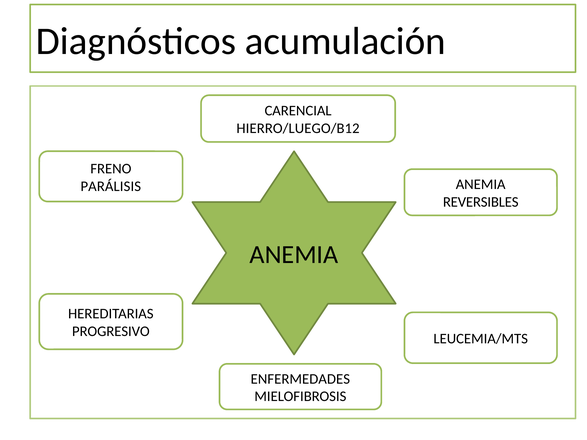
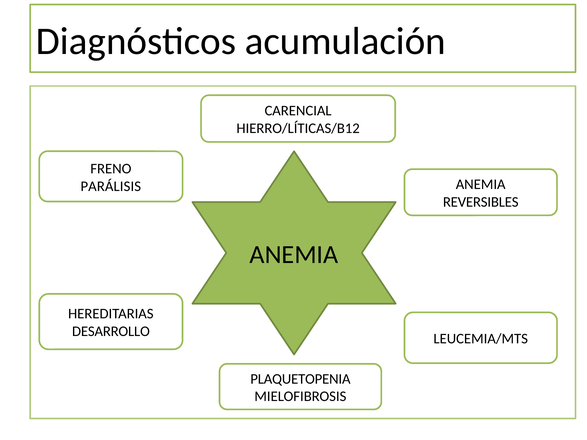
HIERRO/LUEGO/B12: HIERRO/LUEGO/B12 -> HIERRO/LÍTICAS/B12 (298, 128)
PROGRESIVO: PROGRESIVO -> DESARROLLO (111, 332)
ENFERMEDADES: ENFERMEDADES -> PLAQUETOPENIA (300, 379)
